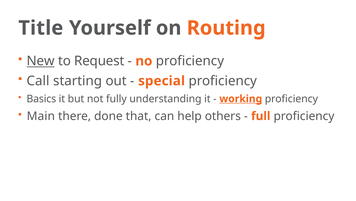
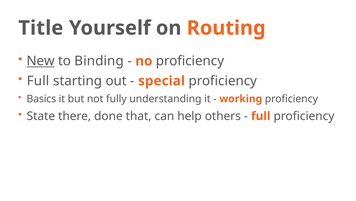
Request: Request -> Binding (99, 61)
Call: Call -> Full (38, 81)
working underline: present -> none (241, 98)
Main: Main -> State (41, 116)
